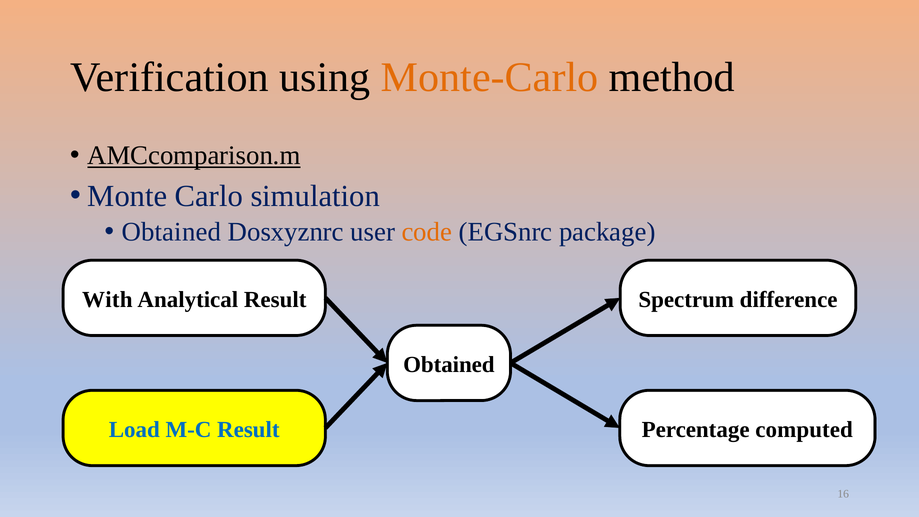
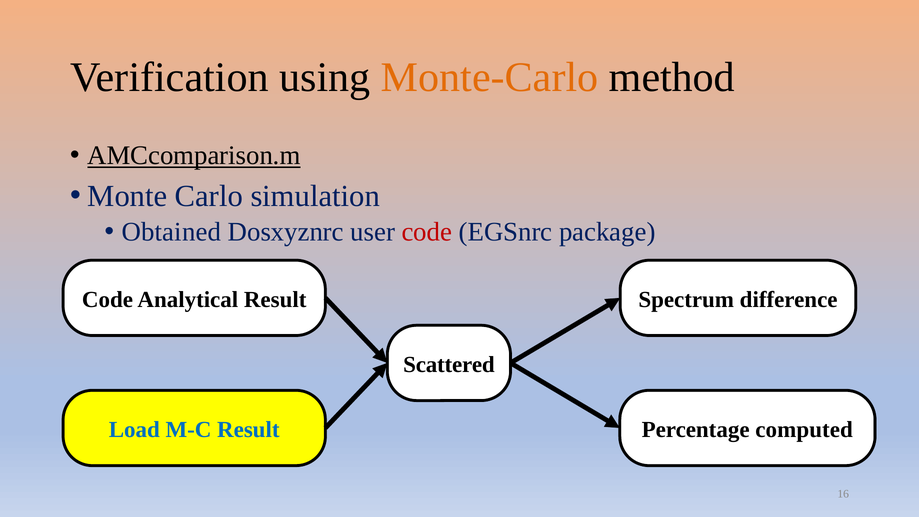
code colour: orange -> red (427, 232)
With: With -> Code (107, 299)
Obtained: Obtained -> Scattered (449, 364)
